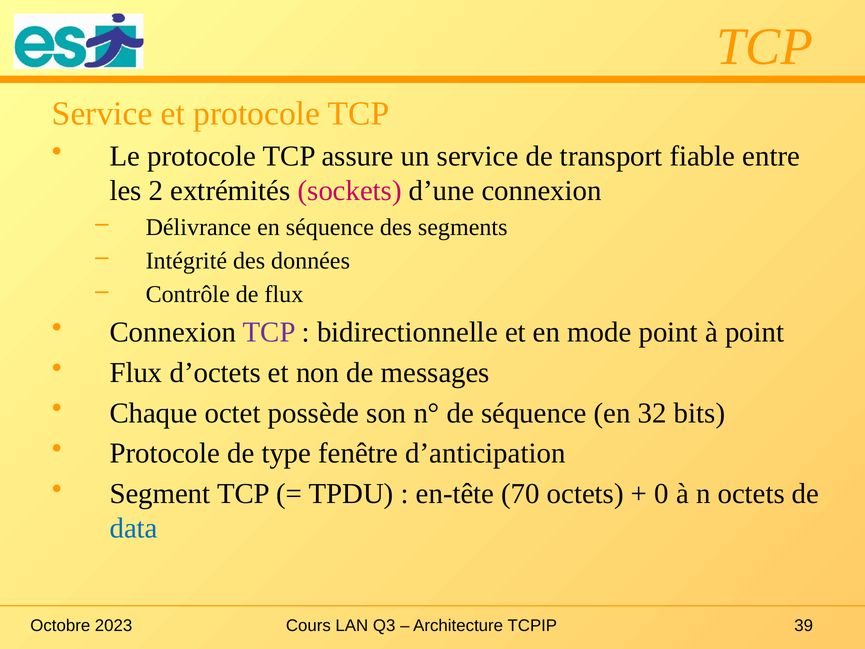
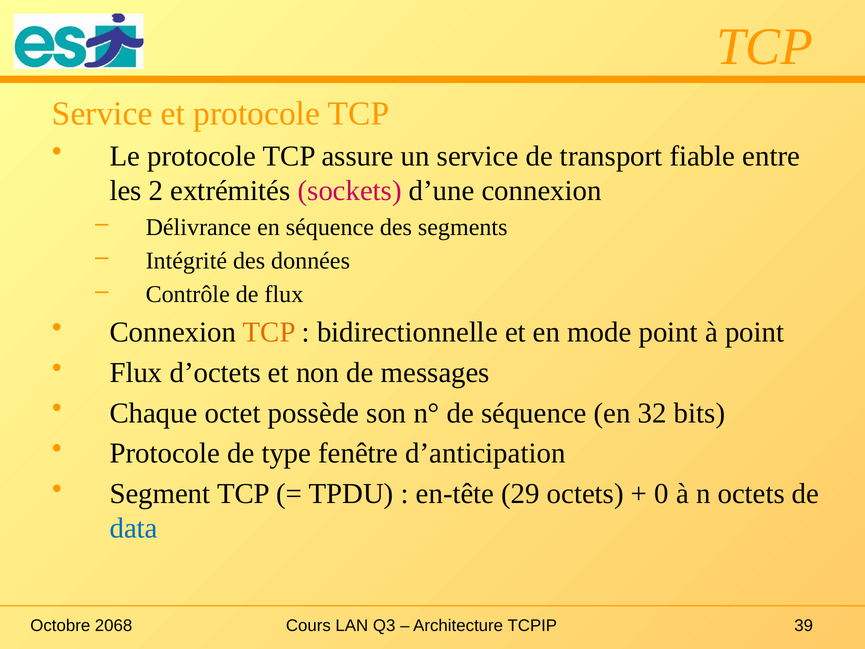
TCP colour: purple -> orange (269, 332)
70: 70 -> 29 (521, 494)
2023: 2023 -> 2068 (114, 625)
